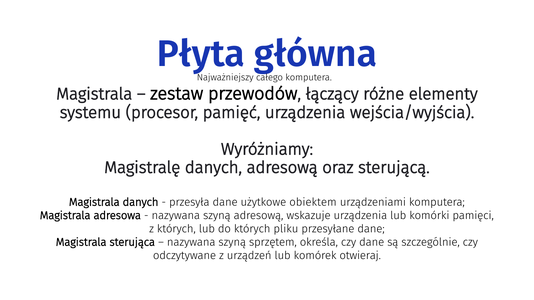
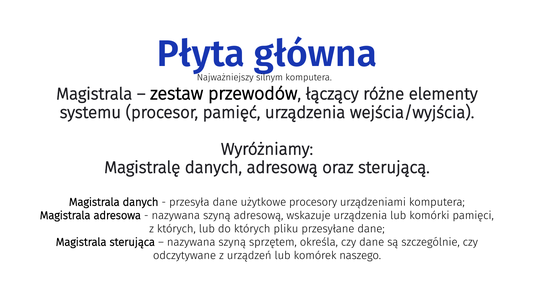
całego: całego -> silnym (269, 77)
obiektem: obiektem -> procesory (313, 202)
otwieraj: otwieraj -> naszego (360, 256)
